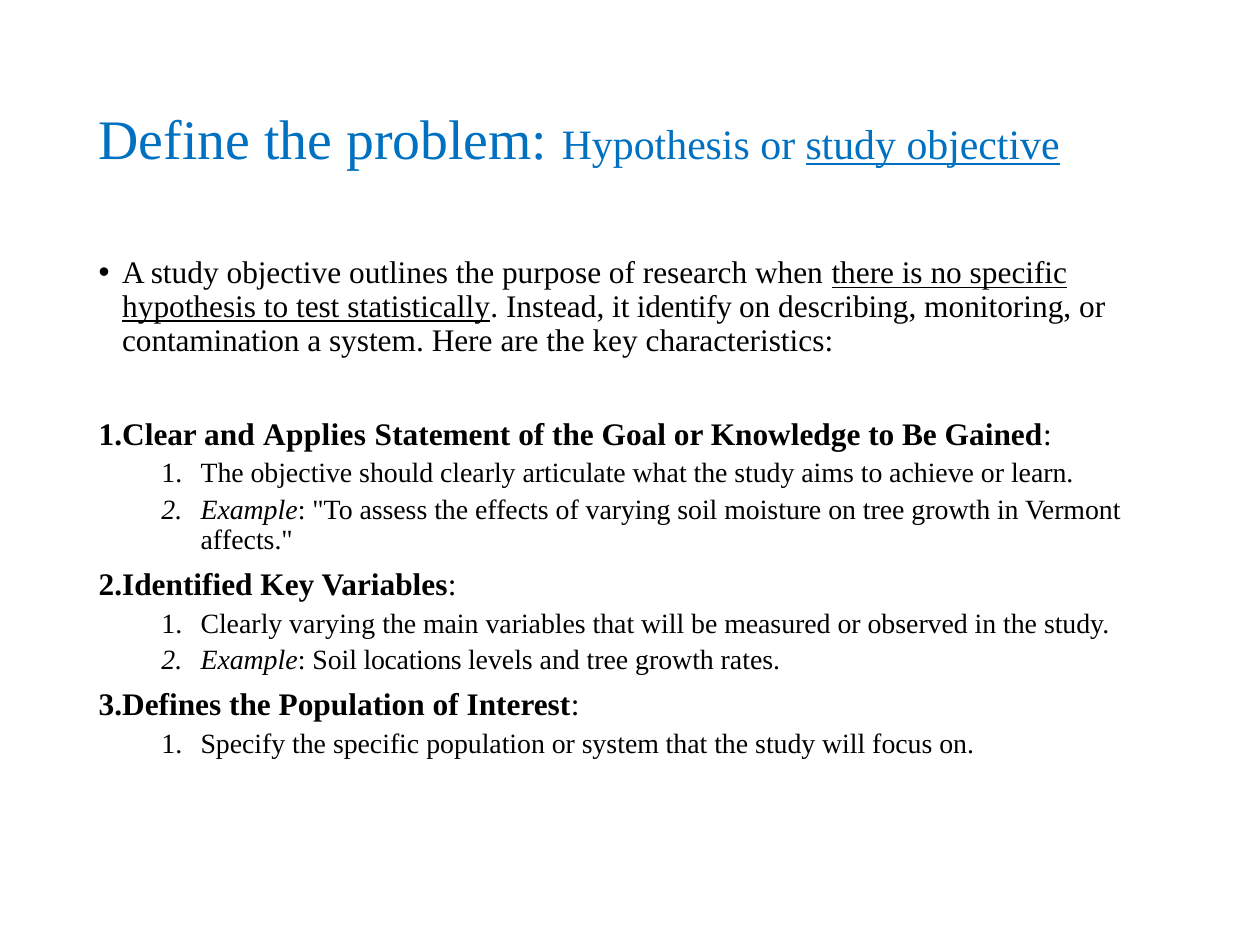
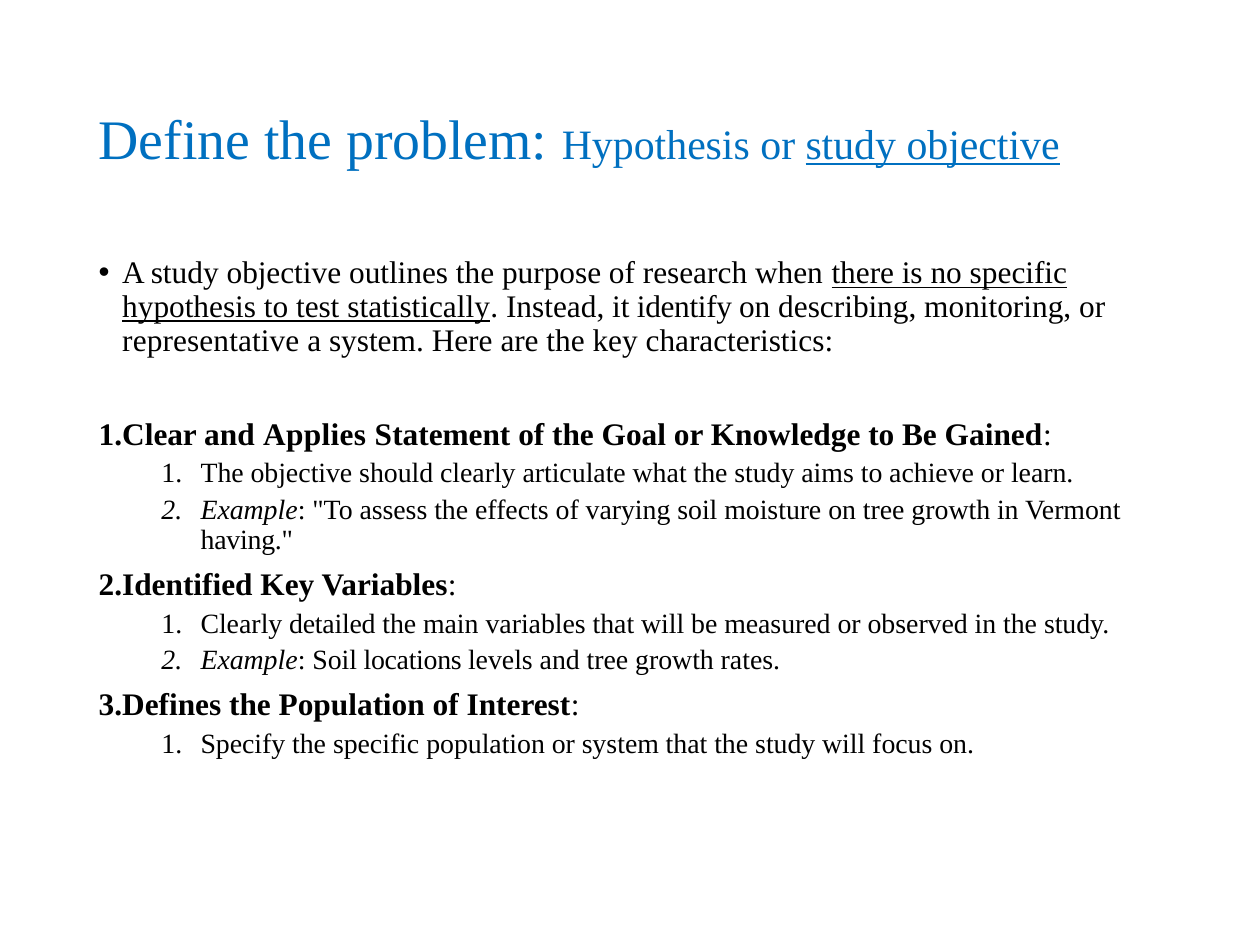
contamination: contamination -> representative (211, 341)
affects: affects -> having (247, 540)
Clearly varying: varying -> detailed (332, 623)
